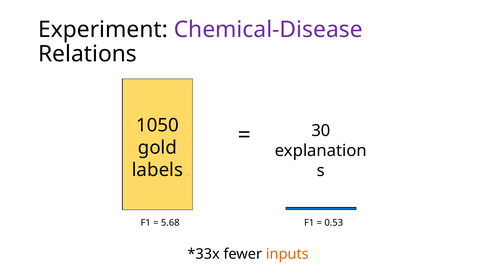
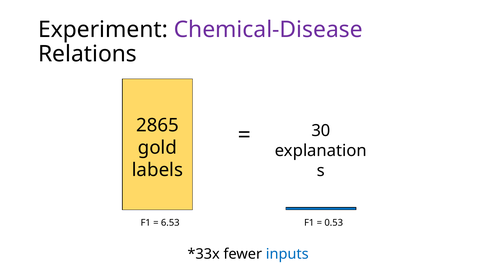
1050: 1050 -> 2865 (157, 125)
5.68: 5.68 -> 6.53 (170, 223)
inputs colour: orange -> blue (287, 255)
